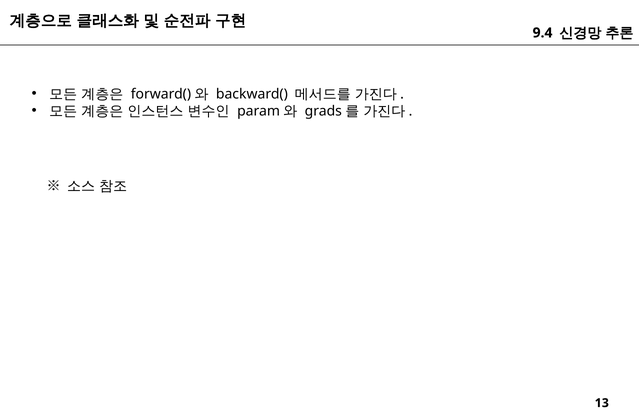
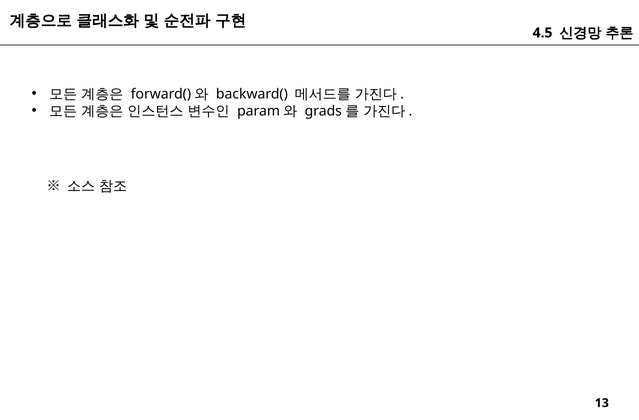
9.4: 9.4 -> 4.5 (543, 33)
